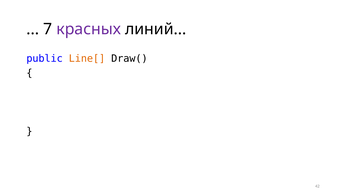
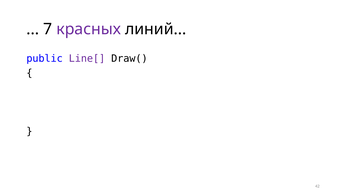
Line[ colour: orange -> purple (87, 58)
